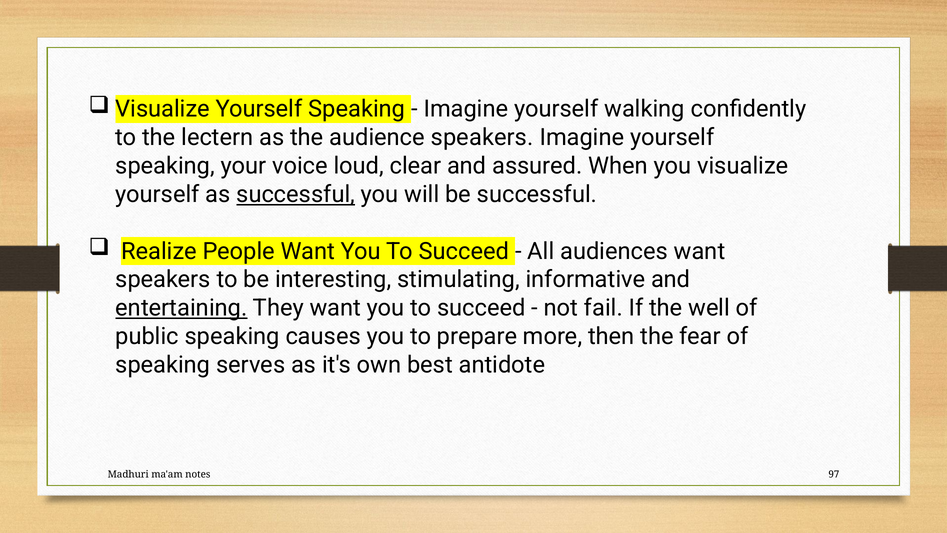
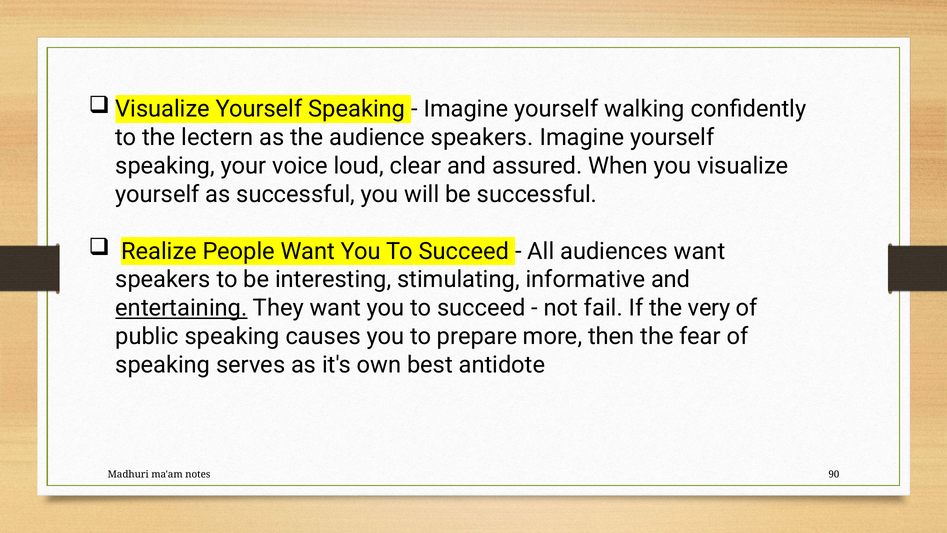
successful underline: present -> none (296, 194)
well: well -> very (709, 308)
97: 97 -> 90 (834, 474)
